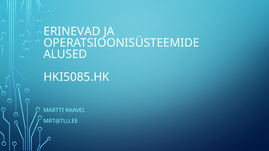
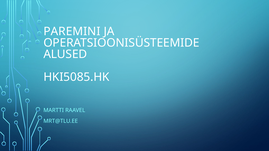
ERINEVAD: ERINEVAD -> PAREMINI (72, 31)
